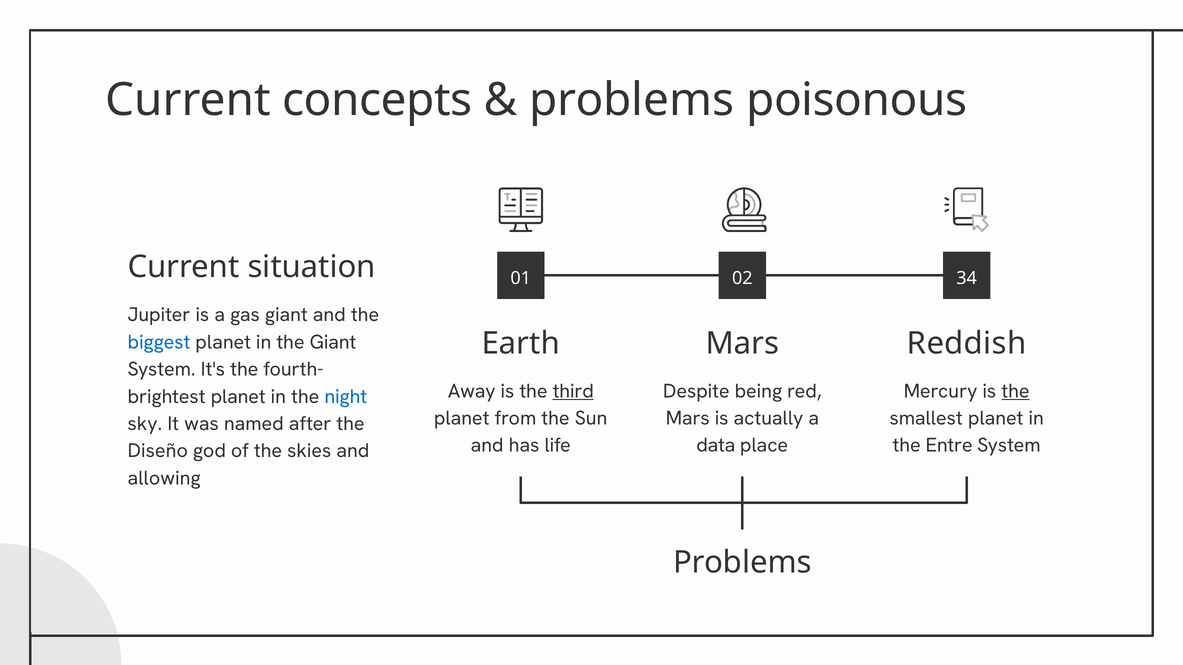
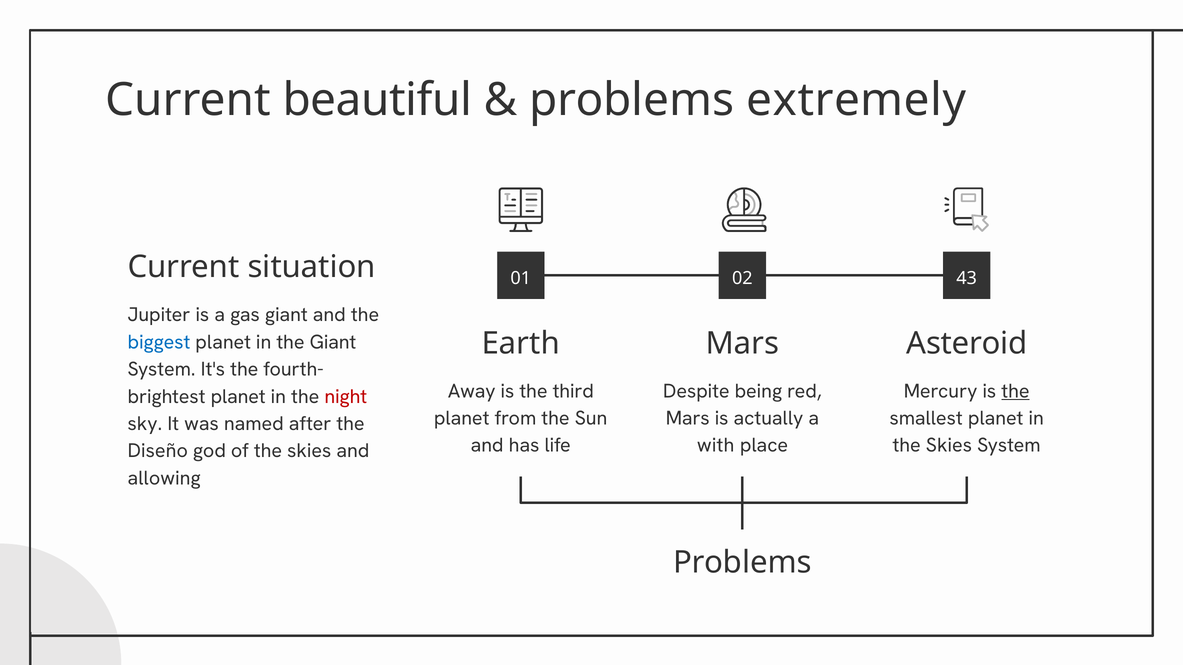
concepts: concepts -> beautiful (377, 100)
poisonous: poisonous -> extremely (856, 100)
34: 34 -> 43 (967, 278)
Reddish: Reddish -> Asteroid (967, 343)
third underline: present -> none (573, 391)
night colour: blue -> red (346, 397)
data: data -> with (716, 446)
Entre: Entre -> Skies (949, 446)
